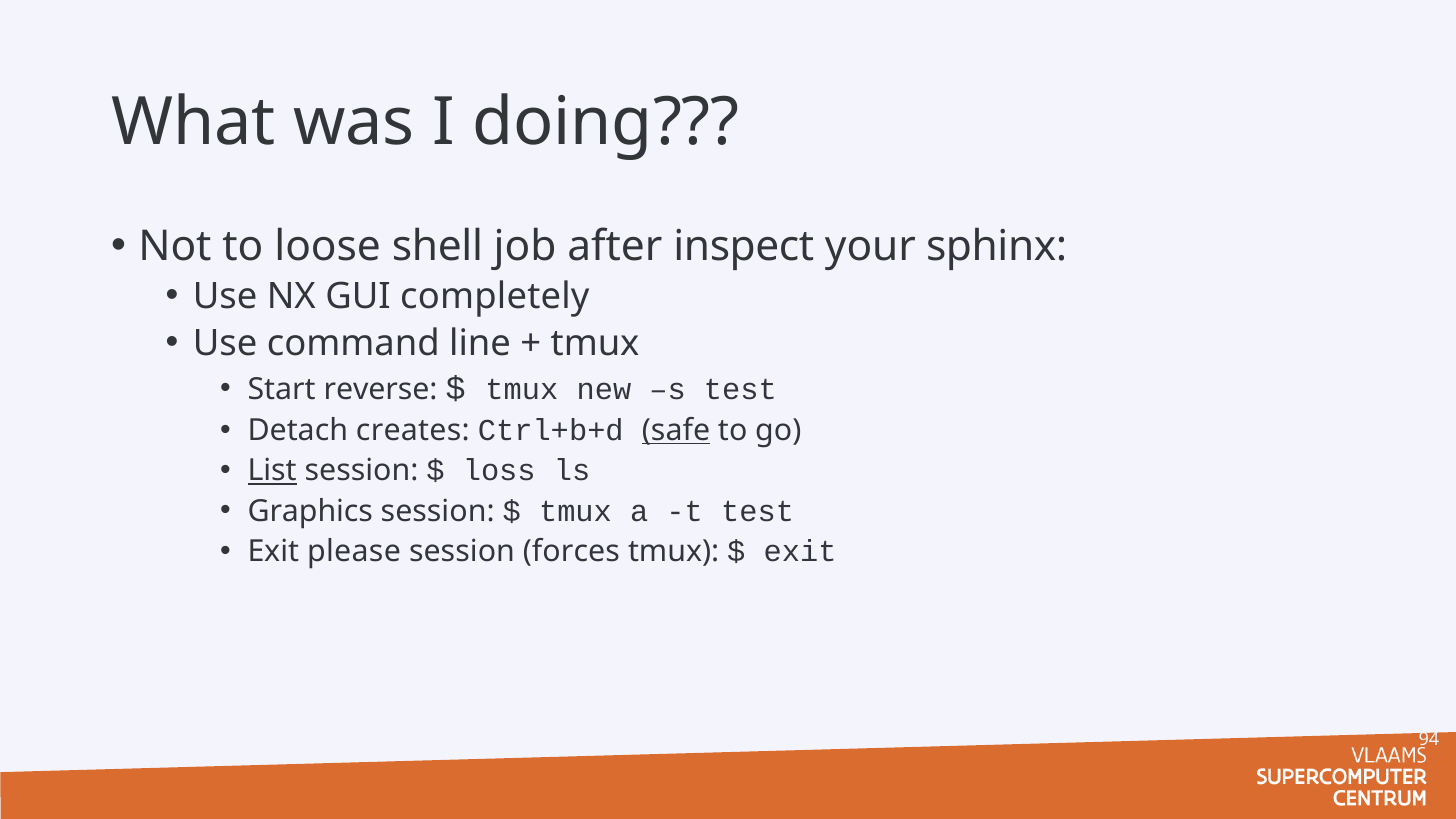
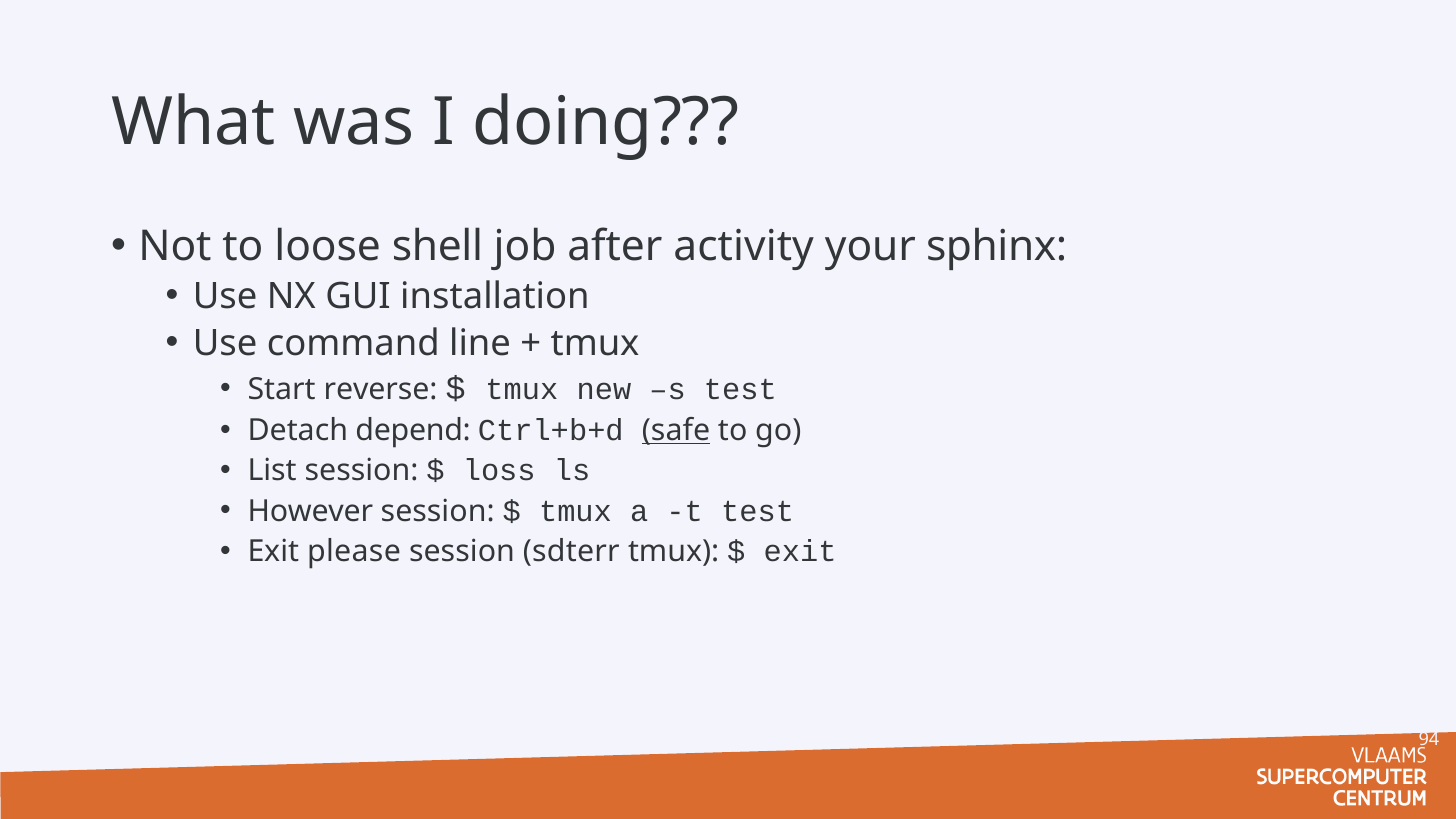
inspect: inspect -> activity (744, 246)
completely: completely -> installation (495, 296)
creates: creates -> depend (413, 430)
List underline: present -> none (272, 471)
Graphics: Graphics -> However (310, 511)
forces: forces -> sdterr (571, 551)
